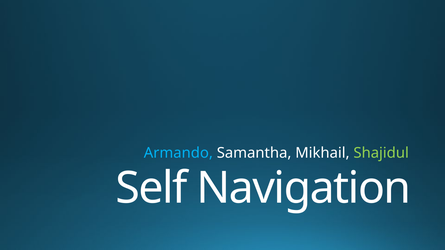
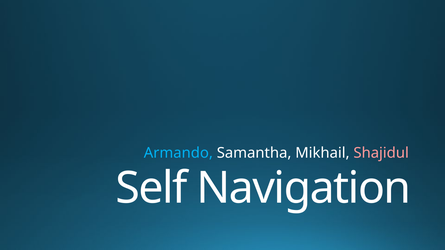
Shajidul colour: light green -> pink (381, 153)
